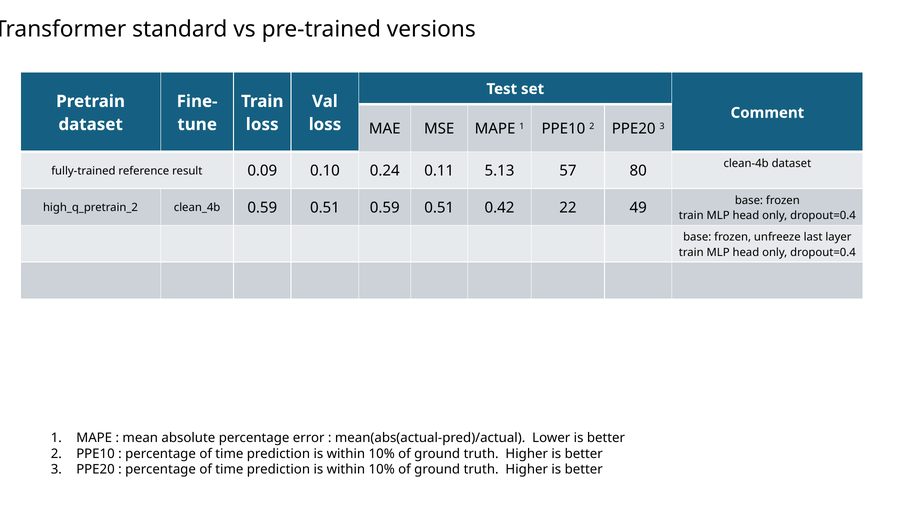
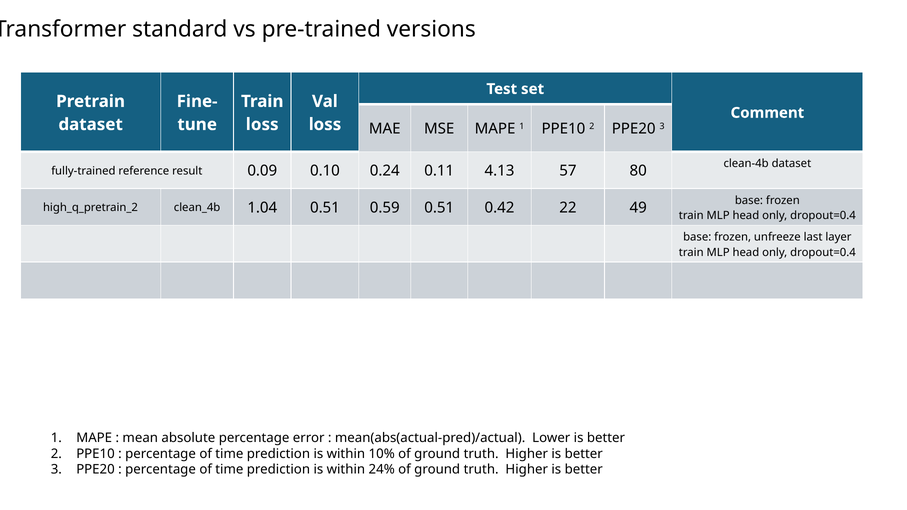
5.13: 5.13 -> 4.13 (500, 171)
0.59: 0.59 -> 1.04 (262, 208)
10%: 10% -> 24% (382, 470)
